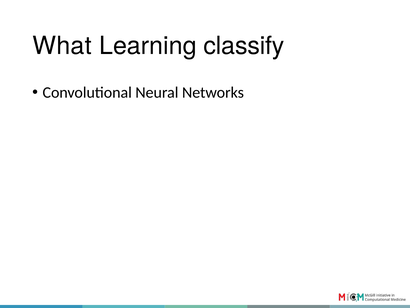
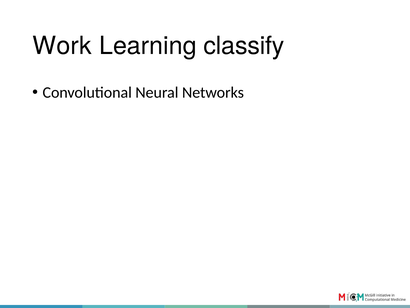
What: What -> Work (62, 46)
